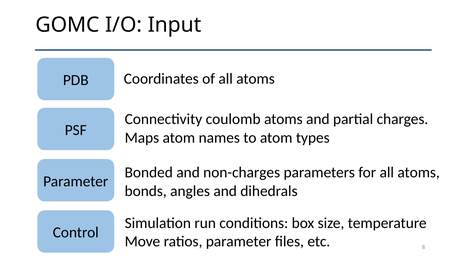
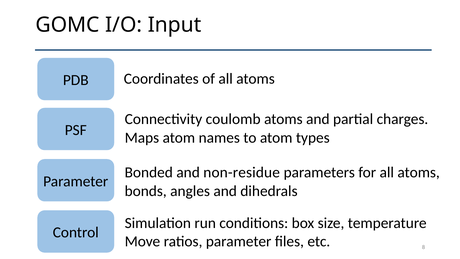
non-charges: non-charges -> non-residue (242, 172)
